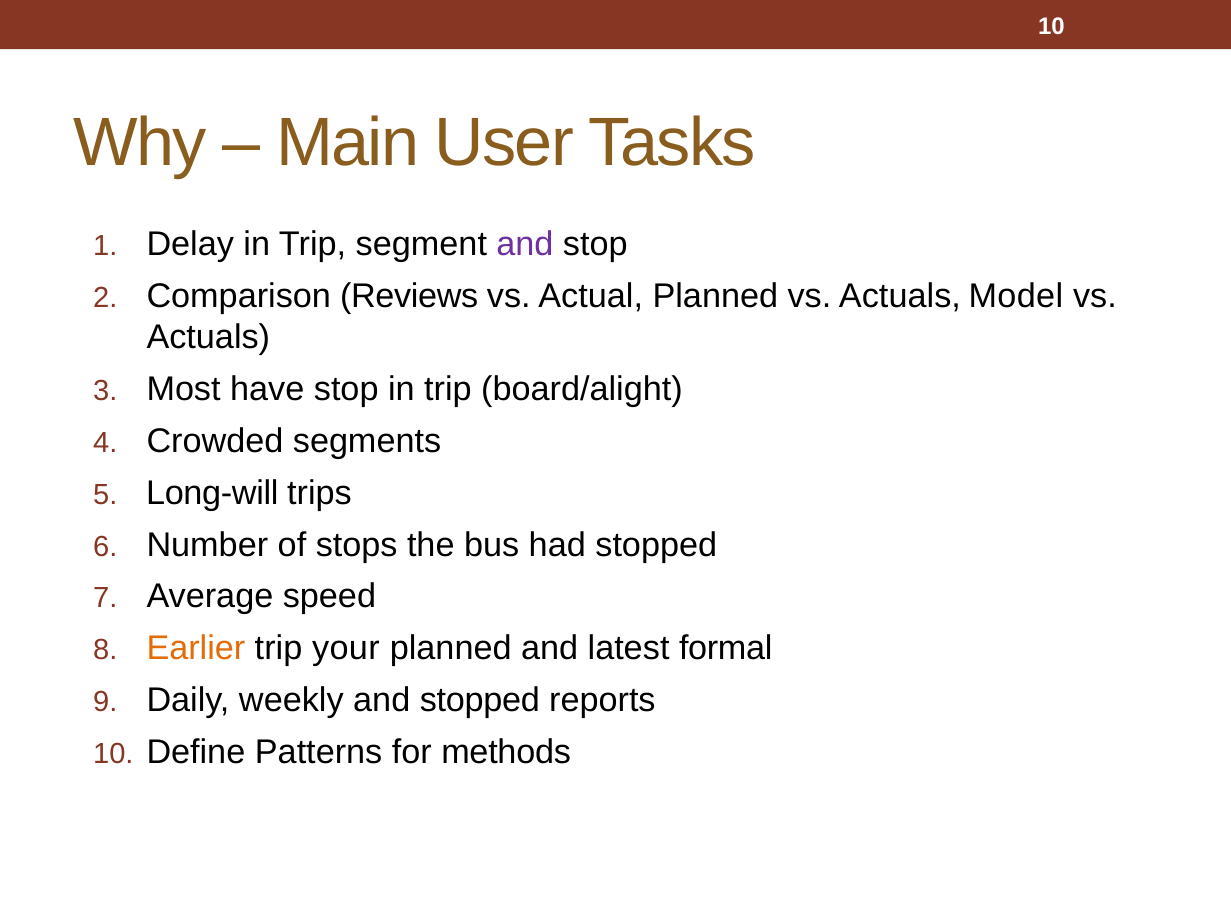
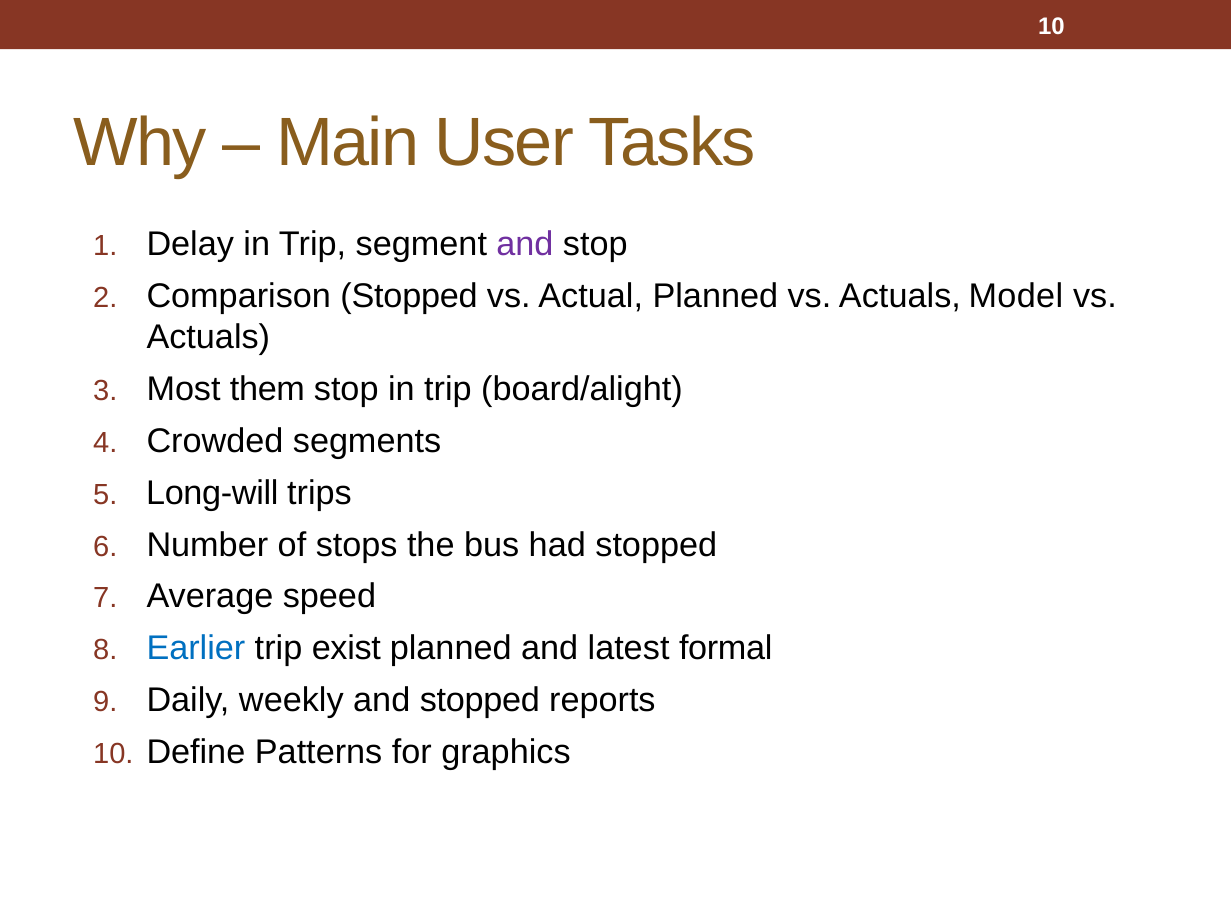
Comparison Reviews: Reviews -> Stopped (409, 296)
have: have -> them (267, 389)
Earlier colour: orange -> blue (196, 649)
your: your -> exist (346, 649)
methods: methods -> graphics (506, 752)
